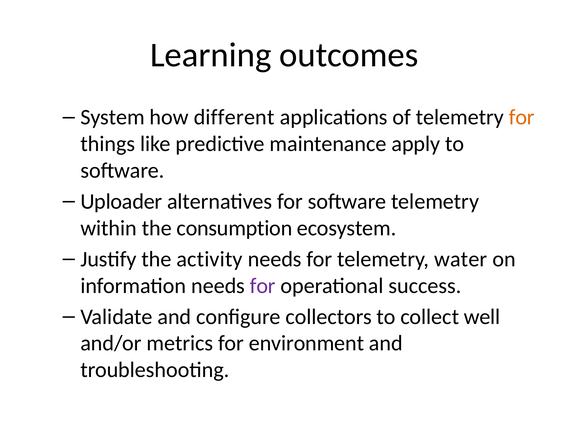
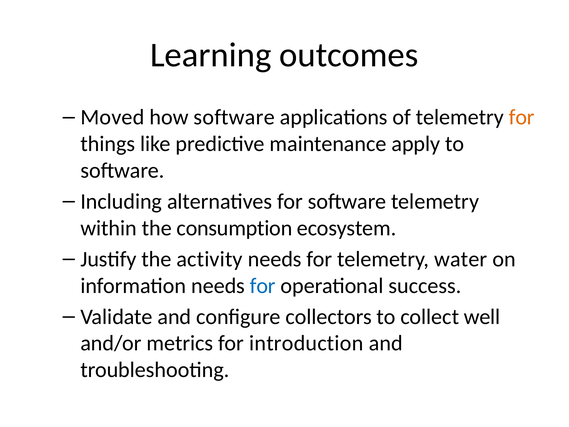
System: System -> Moved (112, 117)
how different: different -> software (234, 117)
Uploader: Uploader -> Including (121, 201)
for colour: purple -> blue (263, 286)
environment: environment -> introduction (306, 343)
